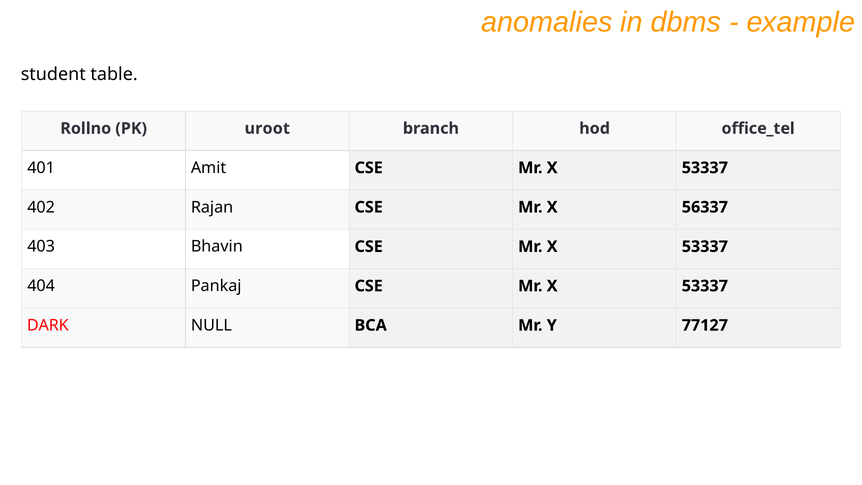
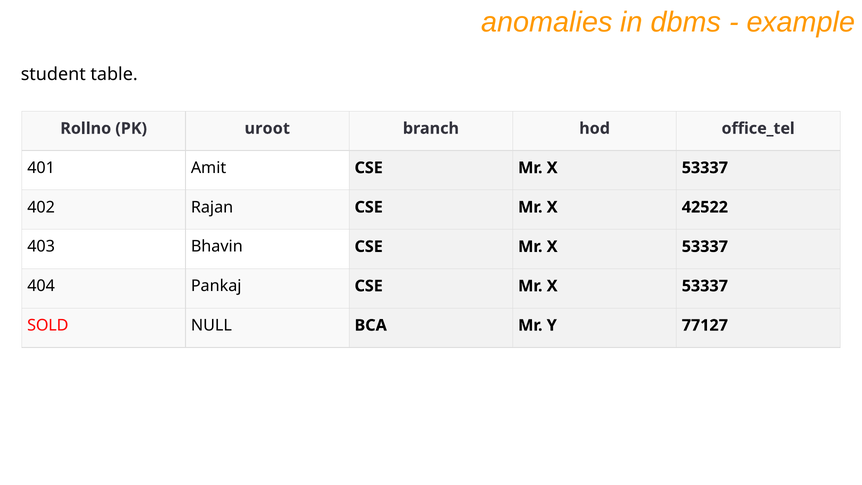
56337: 56337 -> 42522 (705, 207)
DARK: DARK -> SOLD (48, 325)
